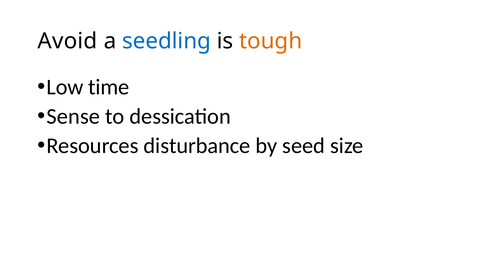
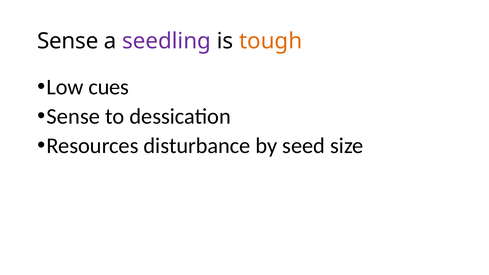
Avoid: Avoid -> Sense (68, 41)
seedling colour: blue -> purple (167, 41)
time: time -> cues (109, 87)
